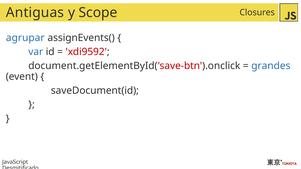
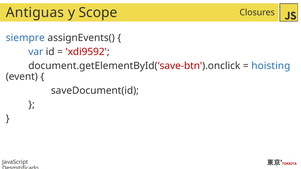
agrupar: agrupar -> siempre (25, 38)
grandes: grandes -> hoisting (271, 66)
